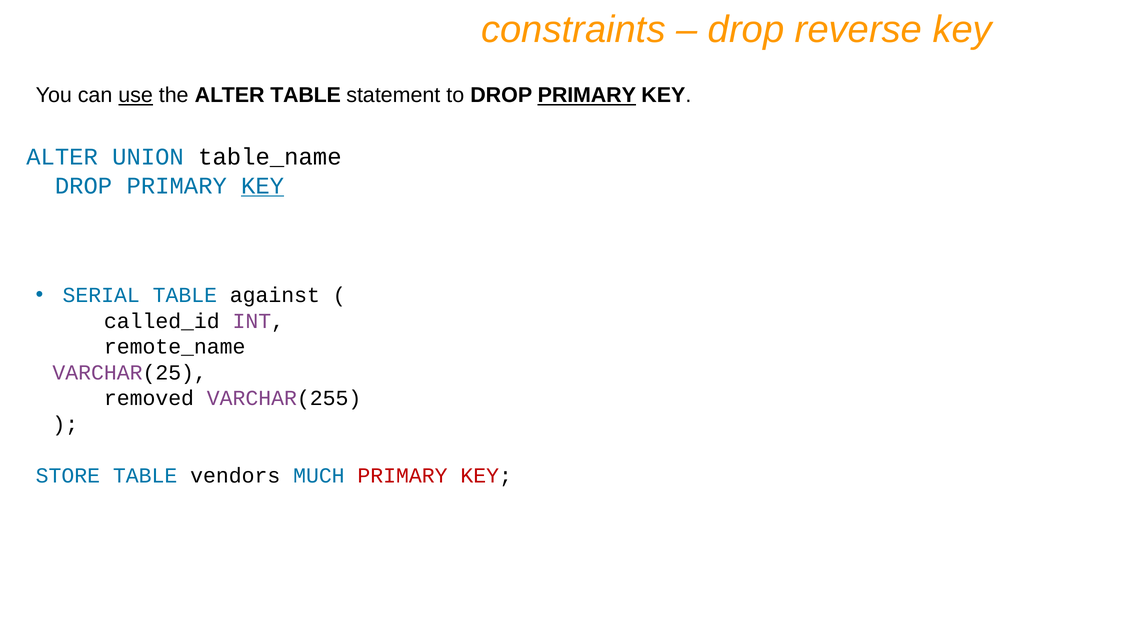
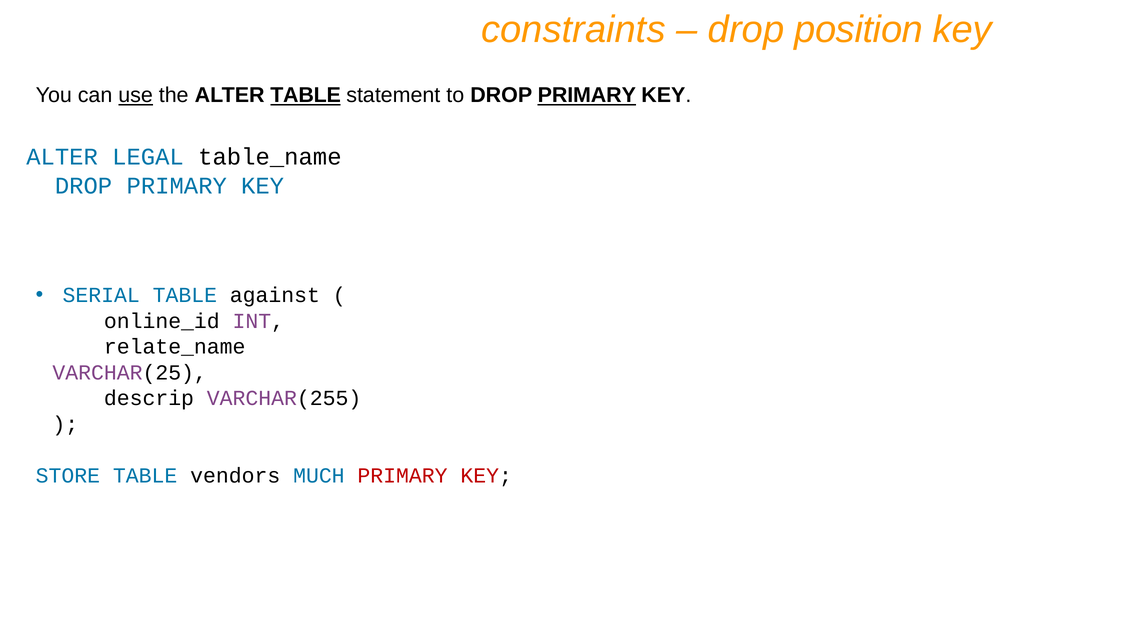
reverse: reverse -> position (859, 30)
TABLE underline: none -> present (306, 95)
UNION: UNION -> LEGAL (148, 157)
KEY underline: present -> none (263, 186)
called_id: called_id -> online_id (162, 321)
remote_name: remote_name -> relate_name (175, 347)
removed: removed -> descrip (149, 398)
